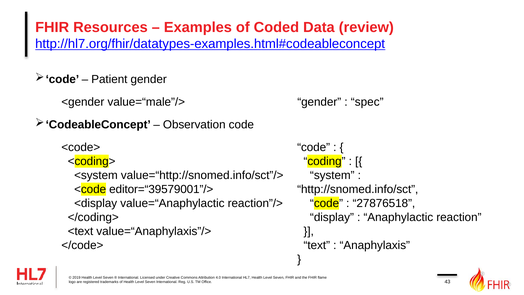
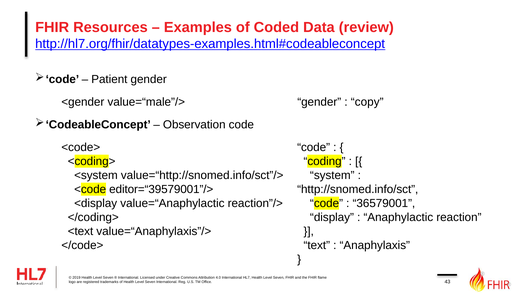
spec: spec -> copy (367, 102)
27876518: 27876518 -> 36579001 (384, 203)
